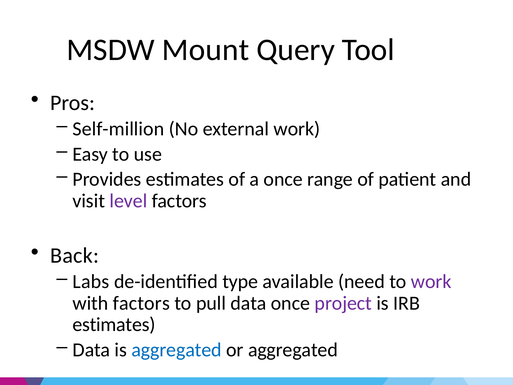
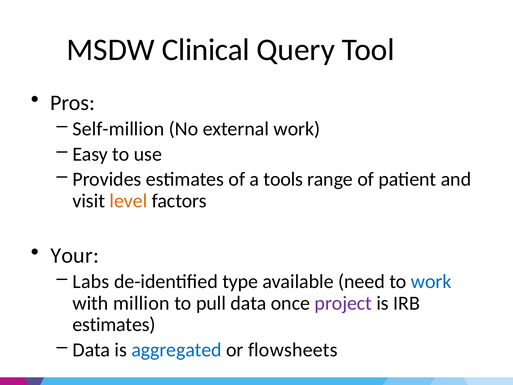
Mount: Mount -> Clinical (206, 50)
a once: once -> tools (283, 179)
level colour: purple -> orange (128, 201)
Back: Back -> Your (75, 255)
work colour: purple -> blue (431, 281)
with factors: factors -> million (141, 303)
or aggregated: aggregated -> flowsheets (293, 350)
